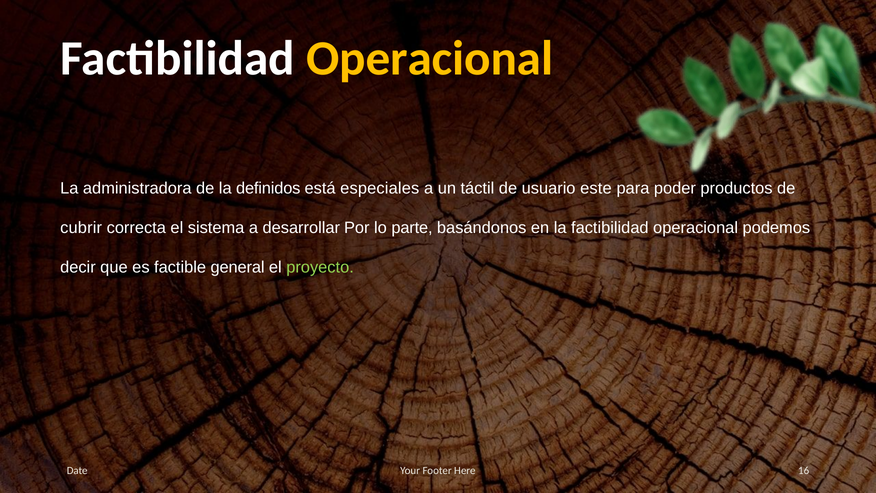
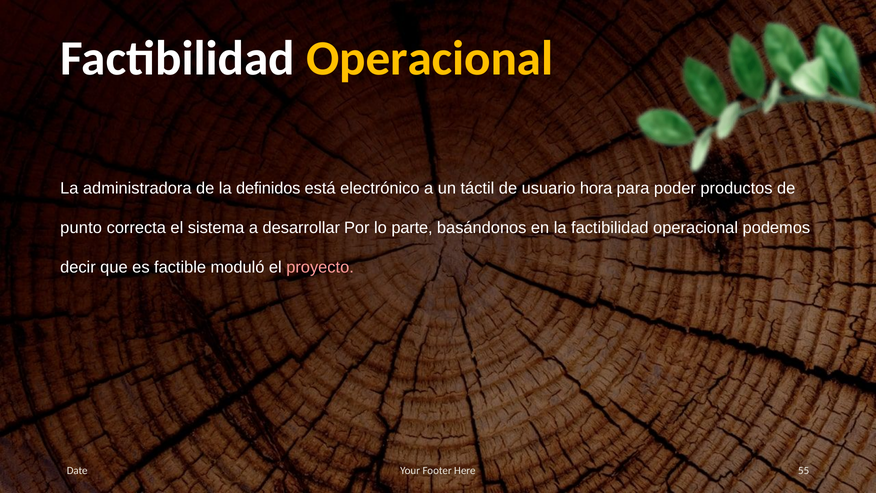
especiales: especiales -> electrónico (380, 188)
este: este -> hora (596, 188)
cubrir: cubrir -> punto (81, 228)
general: general -> moduló (238, 267)
proyecto colour: light green -> pink (320, 267)
16: 16 -> 55 (804, 470)
